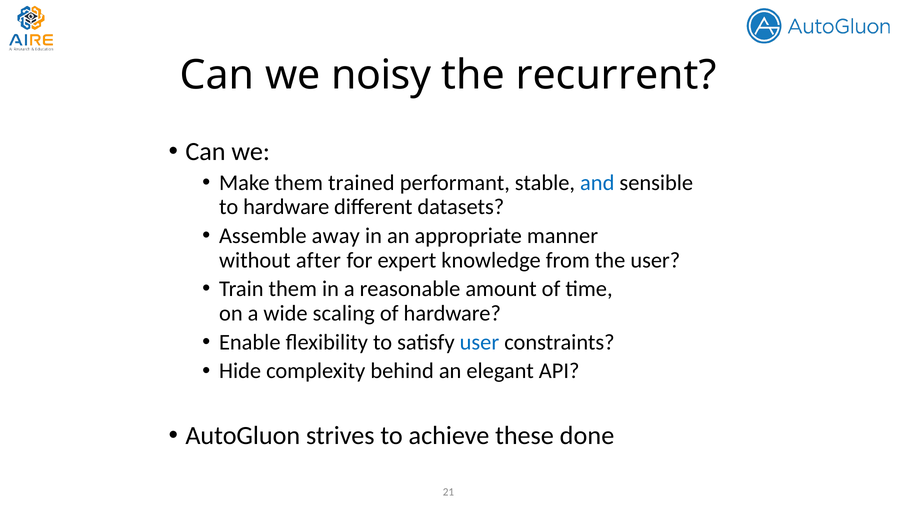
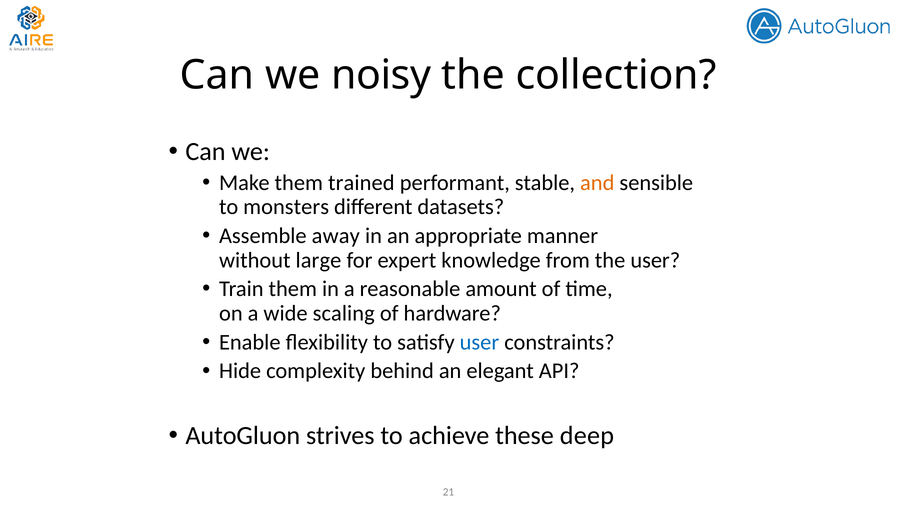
recurrent: recurrent -> collection (616, 75)
and colour: blue -> orange (597, 183)
to hardware: hardware -> monsters (286, 207)
after: after -> large (318, 260)
done: done -> deep (587, 435)
